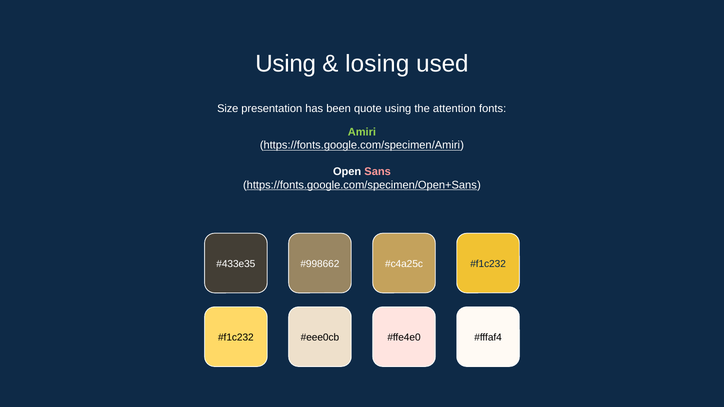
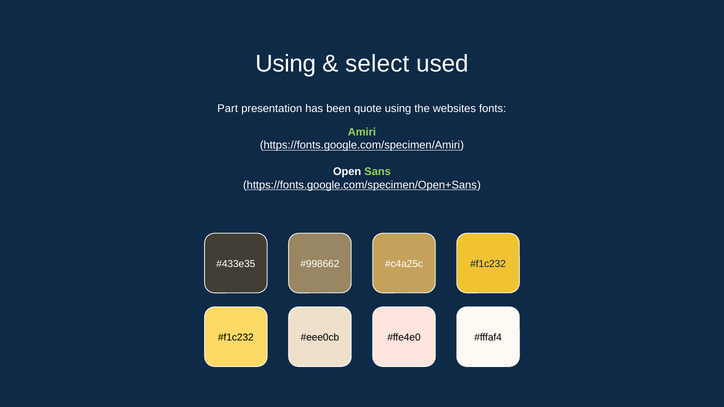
losing: losing -> select (377, 64)
Size: Size -> Part (228, 109)
attention: attention -> websites (454, 109)
Sans colour: pink -> light green (378, 172)
